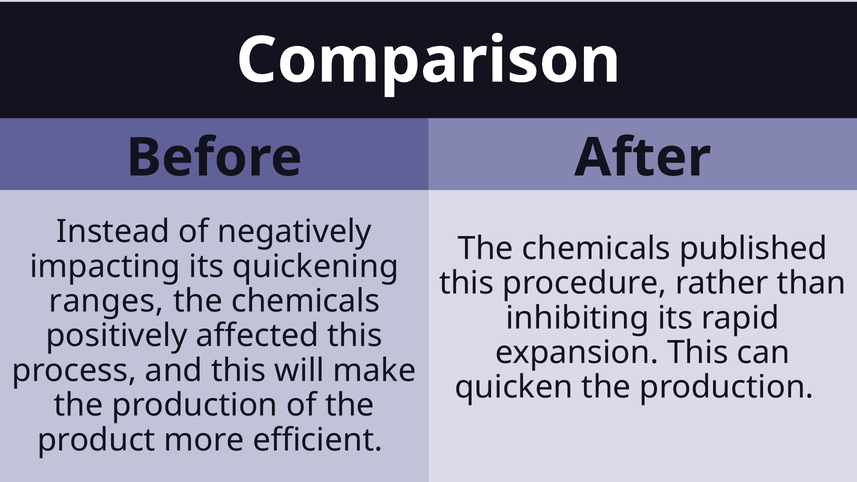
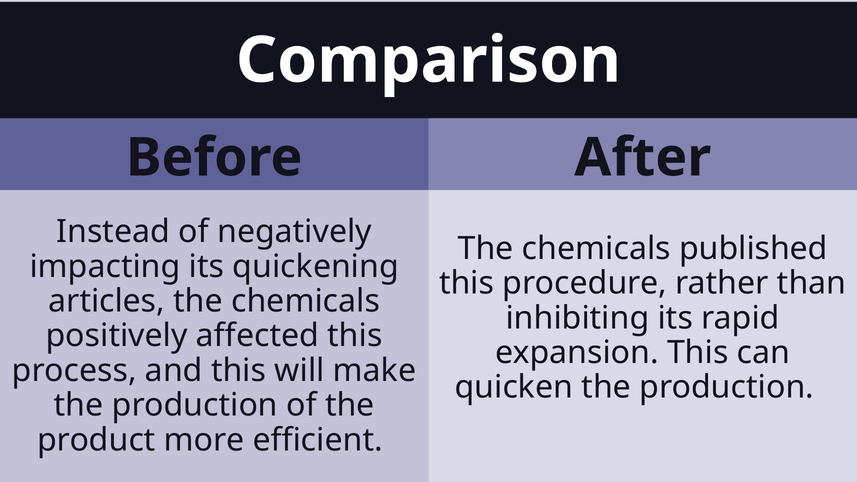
ranges: ranges -> articles (107, 301)
